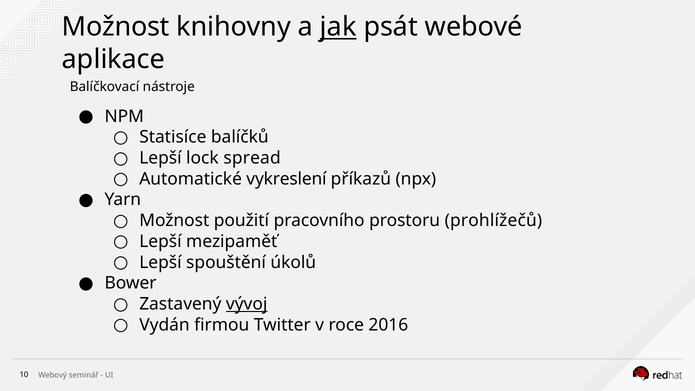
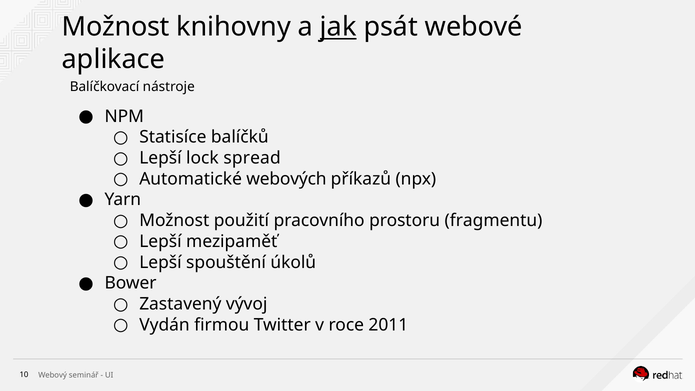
vykreslení: vykreslení -> webových (286, 179)
prohlížečů: prohlížečů -> fragmentu (494, 221)
vývoj underline: present -> none (247, 304)
2016: 2016 -> 2011 (388, 325)
